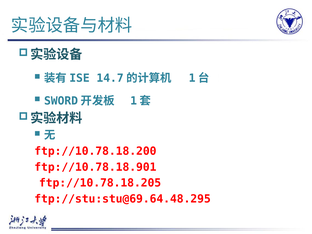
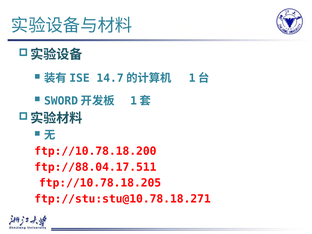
ftp://10.78.18.901: ftp://10.78.18.901 -> ftp://88.04.17.511 (95, 167)
ftp://stu:stu@69.64.48.295: ftp://stu:stu@69.64.48.295 -> ftp://stu:stu@10.78.18.271 (123, 199)
